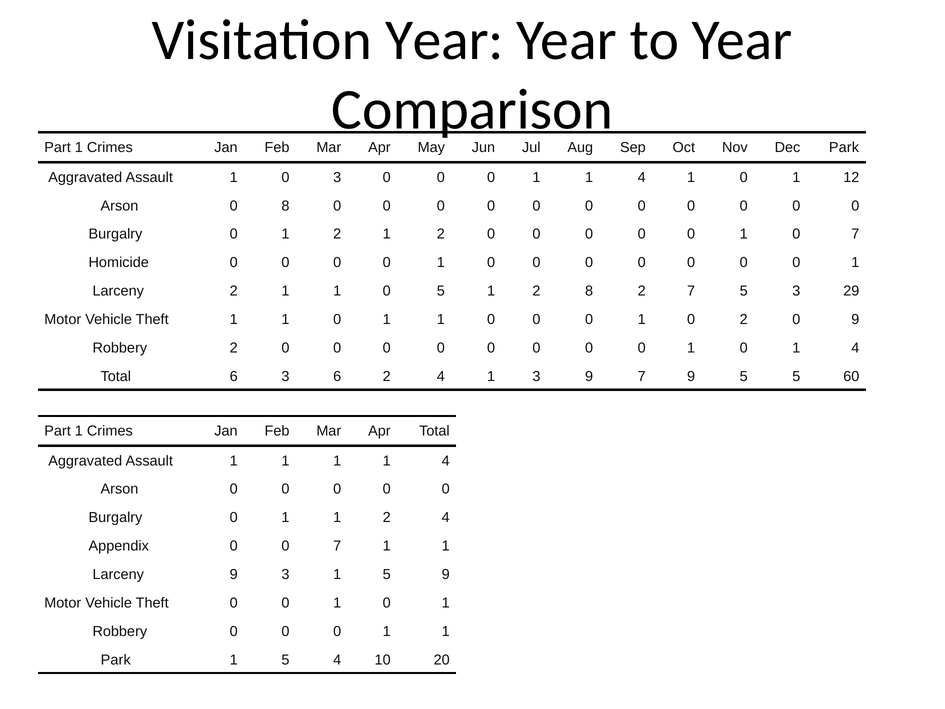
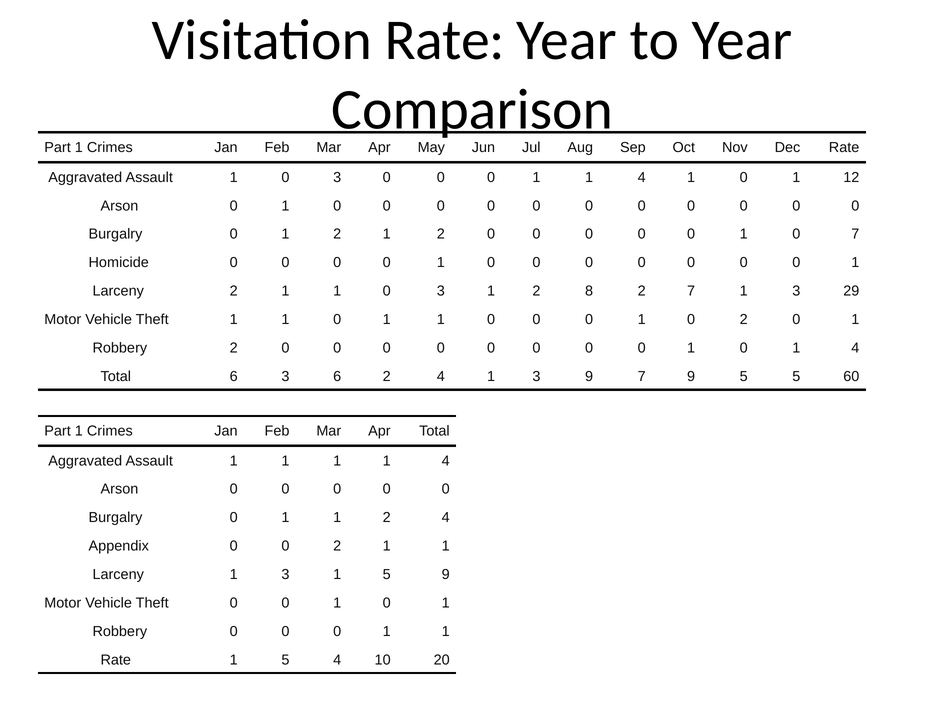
Visitation Year: Year -> Rate (445, 40)
Dec Park: Park -> Rate (844, 147)
Arson 0 8: 8 -> 1 (285, 206)
1 1 0 5: 5 -> 3 (441, 291)
7 5: 5 -> 1 (744, 291)
2 0 9: 9 -> 1 (855, 319)
0 0 7: 7 -> 2 (337, 546)
Larceny 9: 9 -> 1 (234, 574)
Park: Park -> Rate (116, 660)
